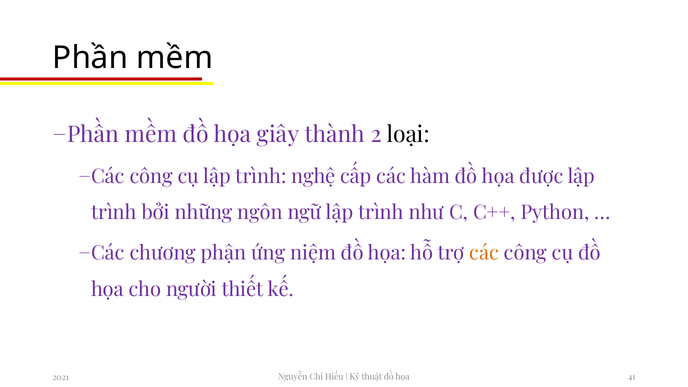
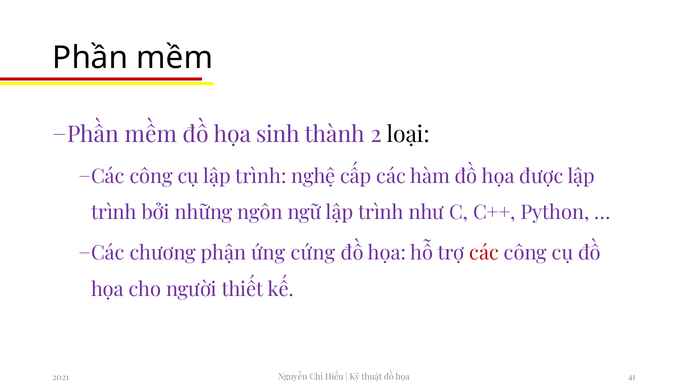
giây: giây -> sinh (278, 135)
niệm: niệm -> cứng (313, 253)
các colour: orange -> red (484, 253)
